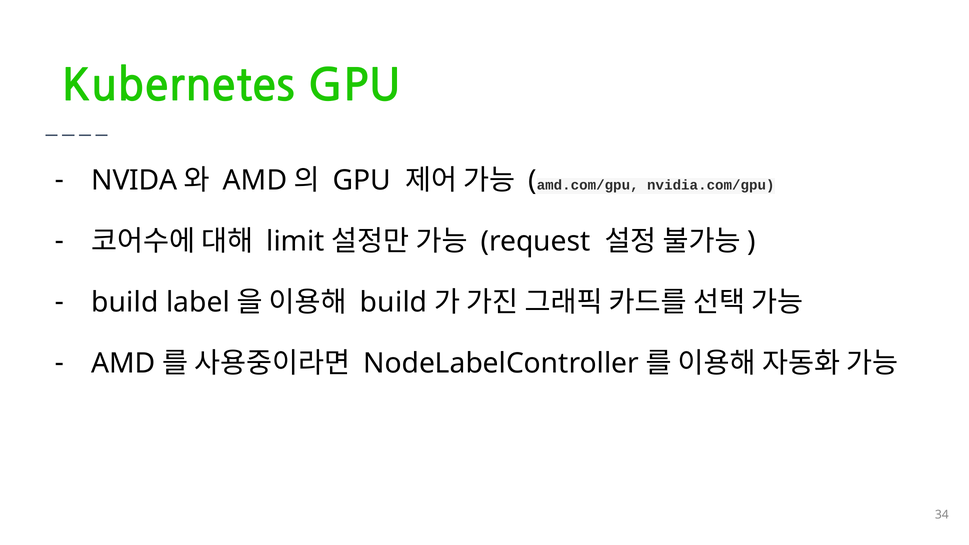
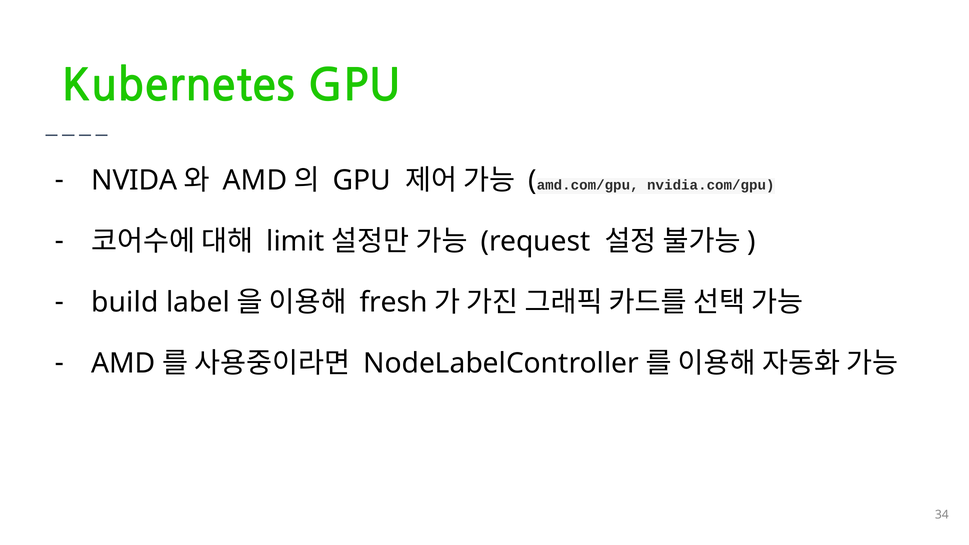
build: build -> fresh (394, 303)
